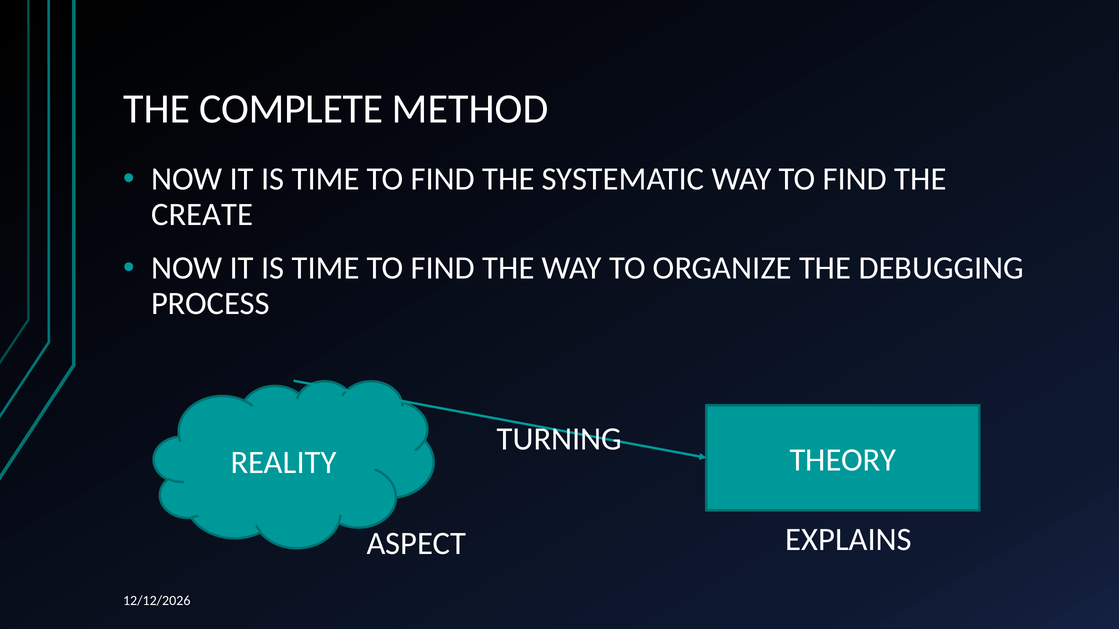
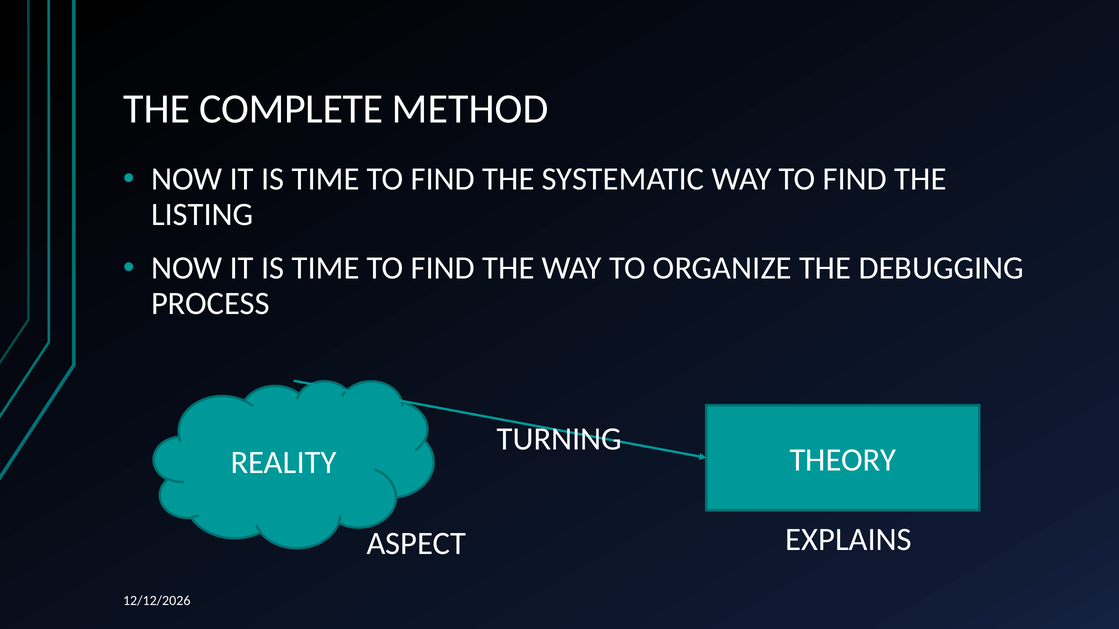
CREATE: CREATE -> LISTING (202, 215)
